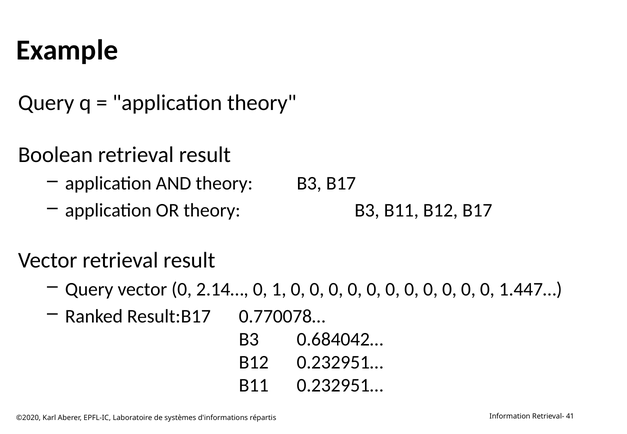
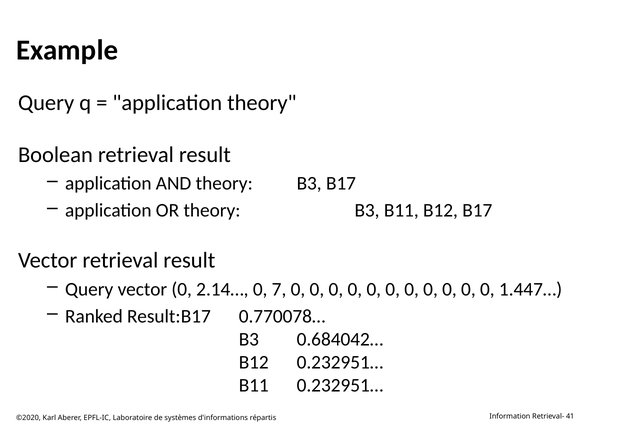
1: 1 -> 7 (279, 289)
